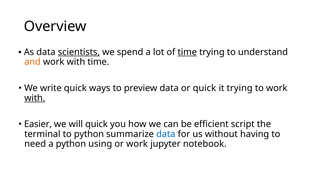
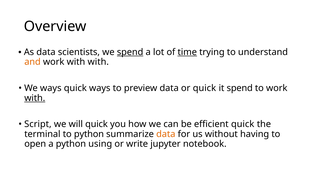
scientists underline: present -> none (79, 52)
spend underline: none -> present (130, 52)
with time: time -> with (98, 62)
We write: write -> ways (51, 88)
it trying: trying -> spend (240, 88)
Easier: Easier -> Script (38, 124)
efficient script: script -> quick (243, 124)
data colour: blue -> orange (166, 134)
need: need -> open (35, 144)
or work: work -> write (137, 144)
